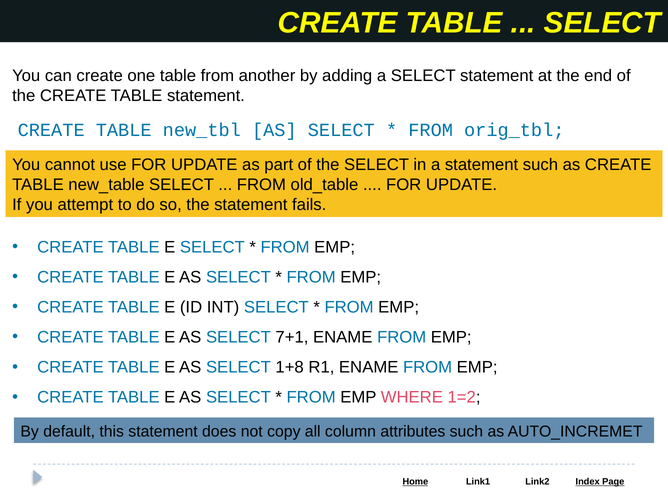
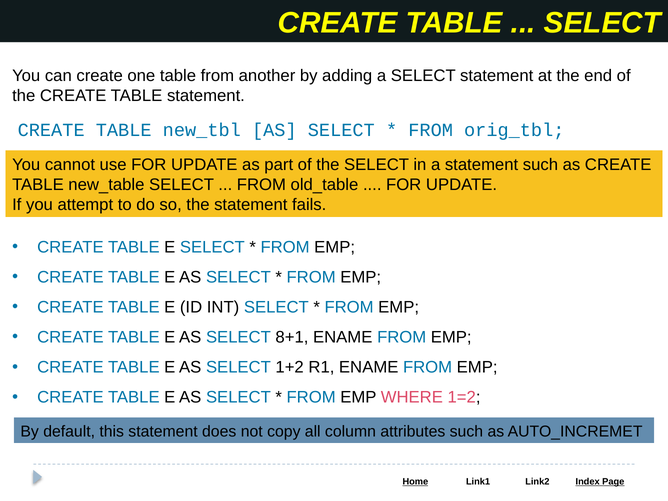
7+1: 7+1 -> 8+1 (292, 337)
1+8: 1+8 -> 1+2 (290, 367)
